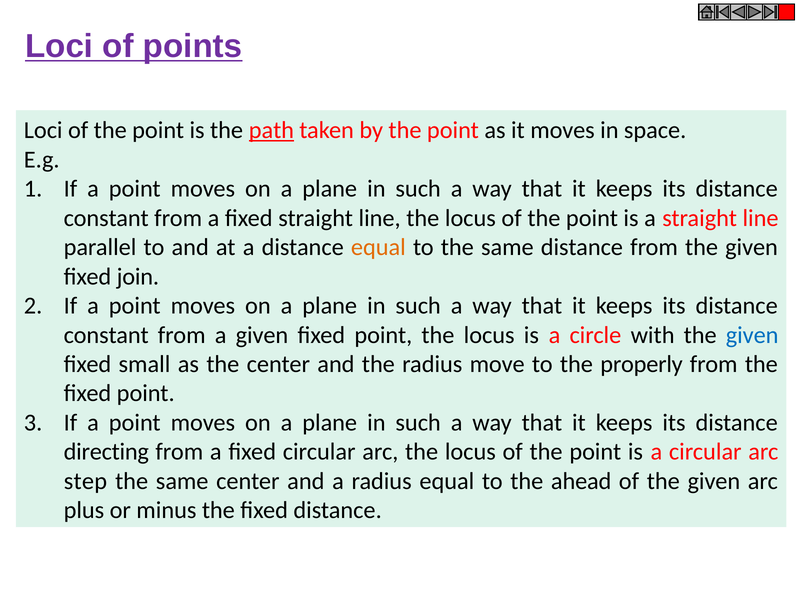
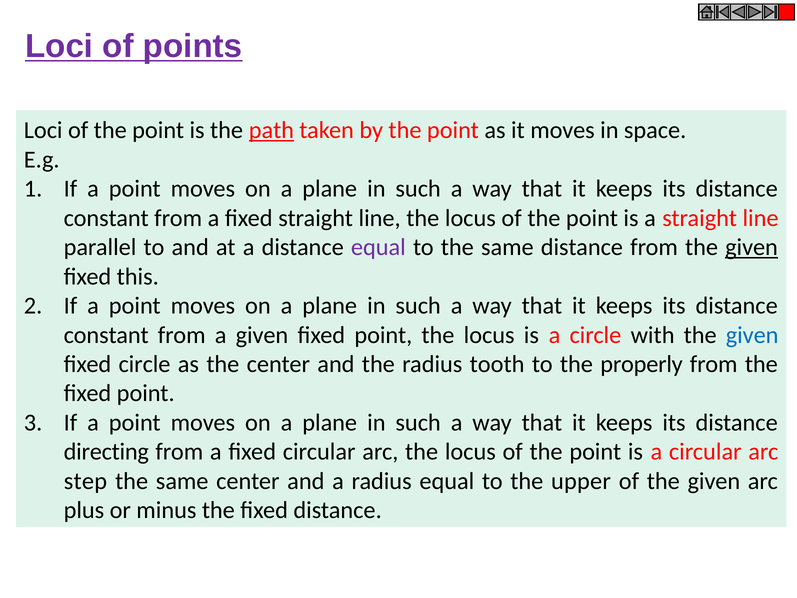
equal colour: orange -> purple (378, 247)
given underline: none -> present (752, 247)
join: join -> this (138, 276)
fixed small: small -> circle (144, 364)
move: move -> tooth (497, 364)
ahead: ahead -> upper (581, 481)
